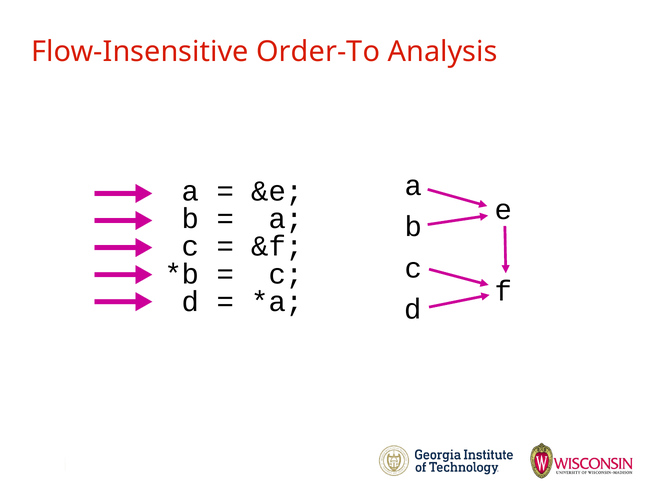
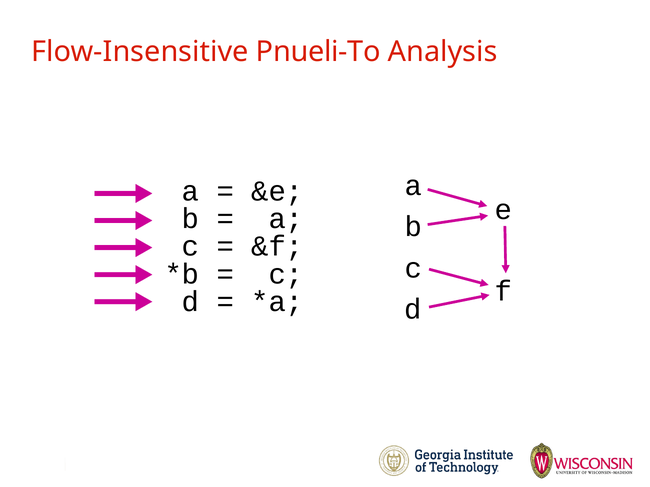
Order-To: Order-To -> Pnueli-To (318, 52)
